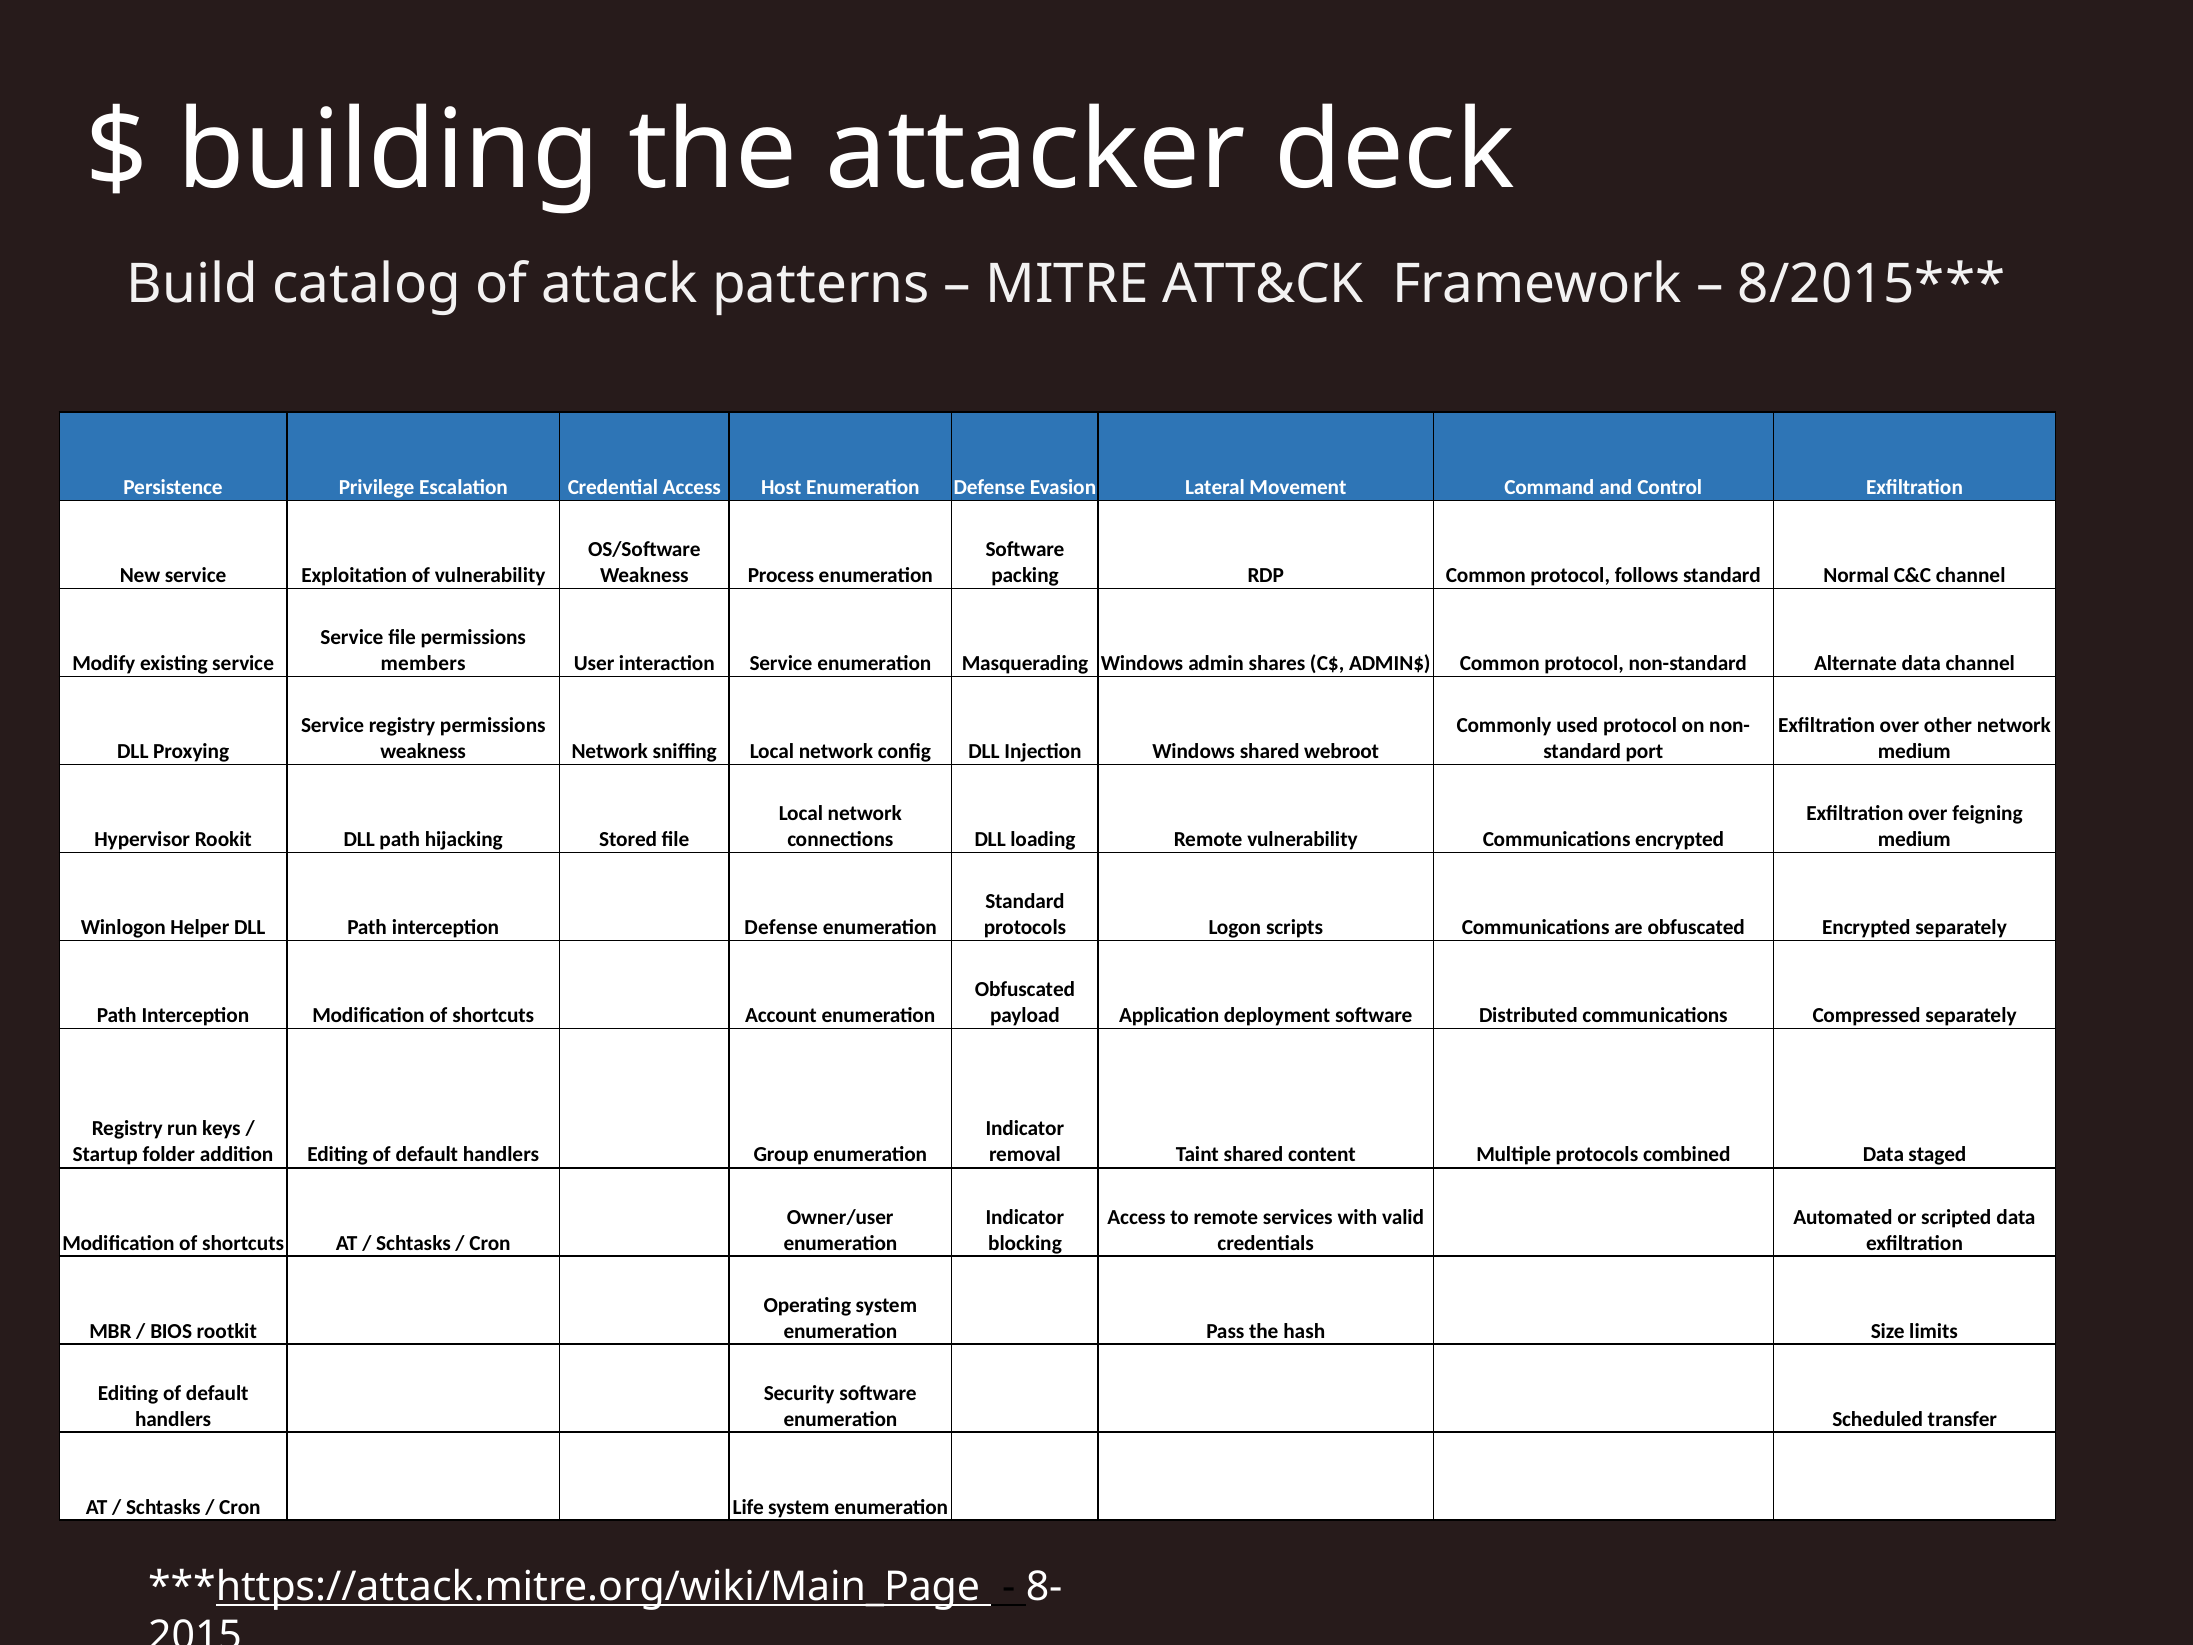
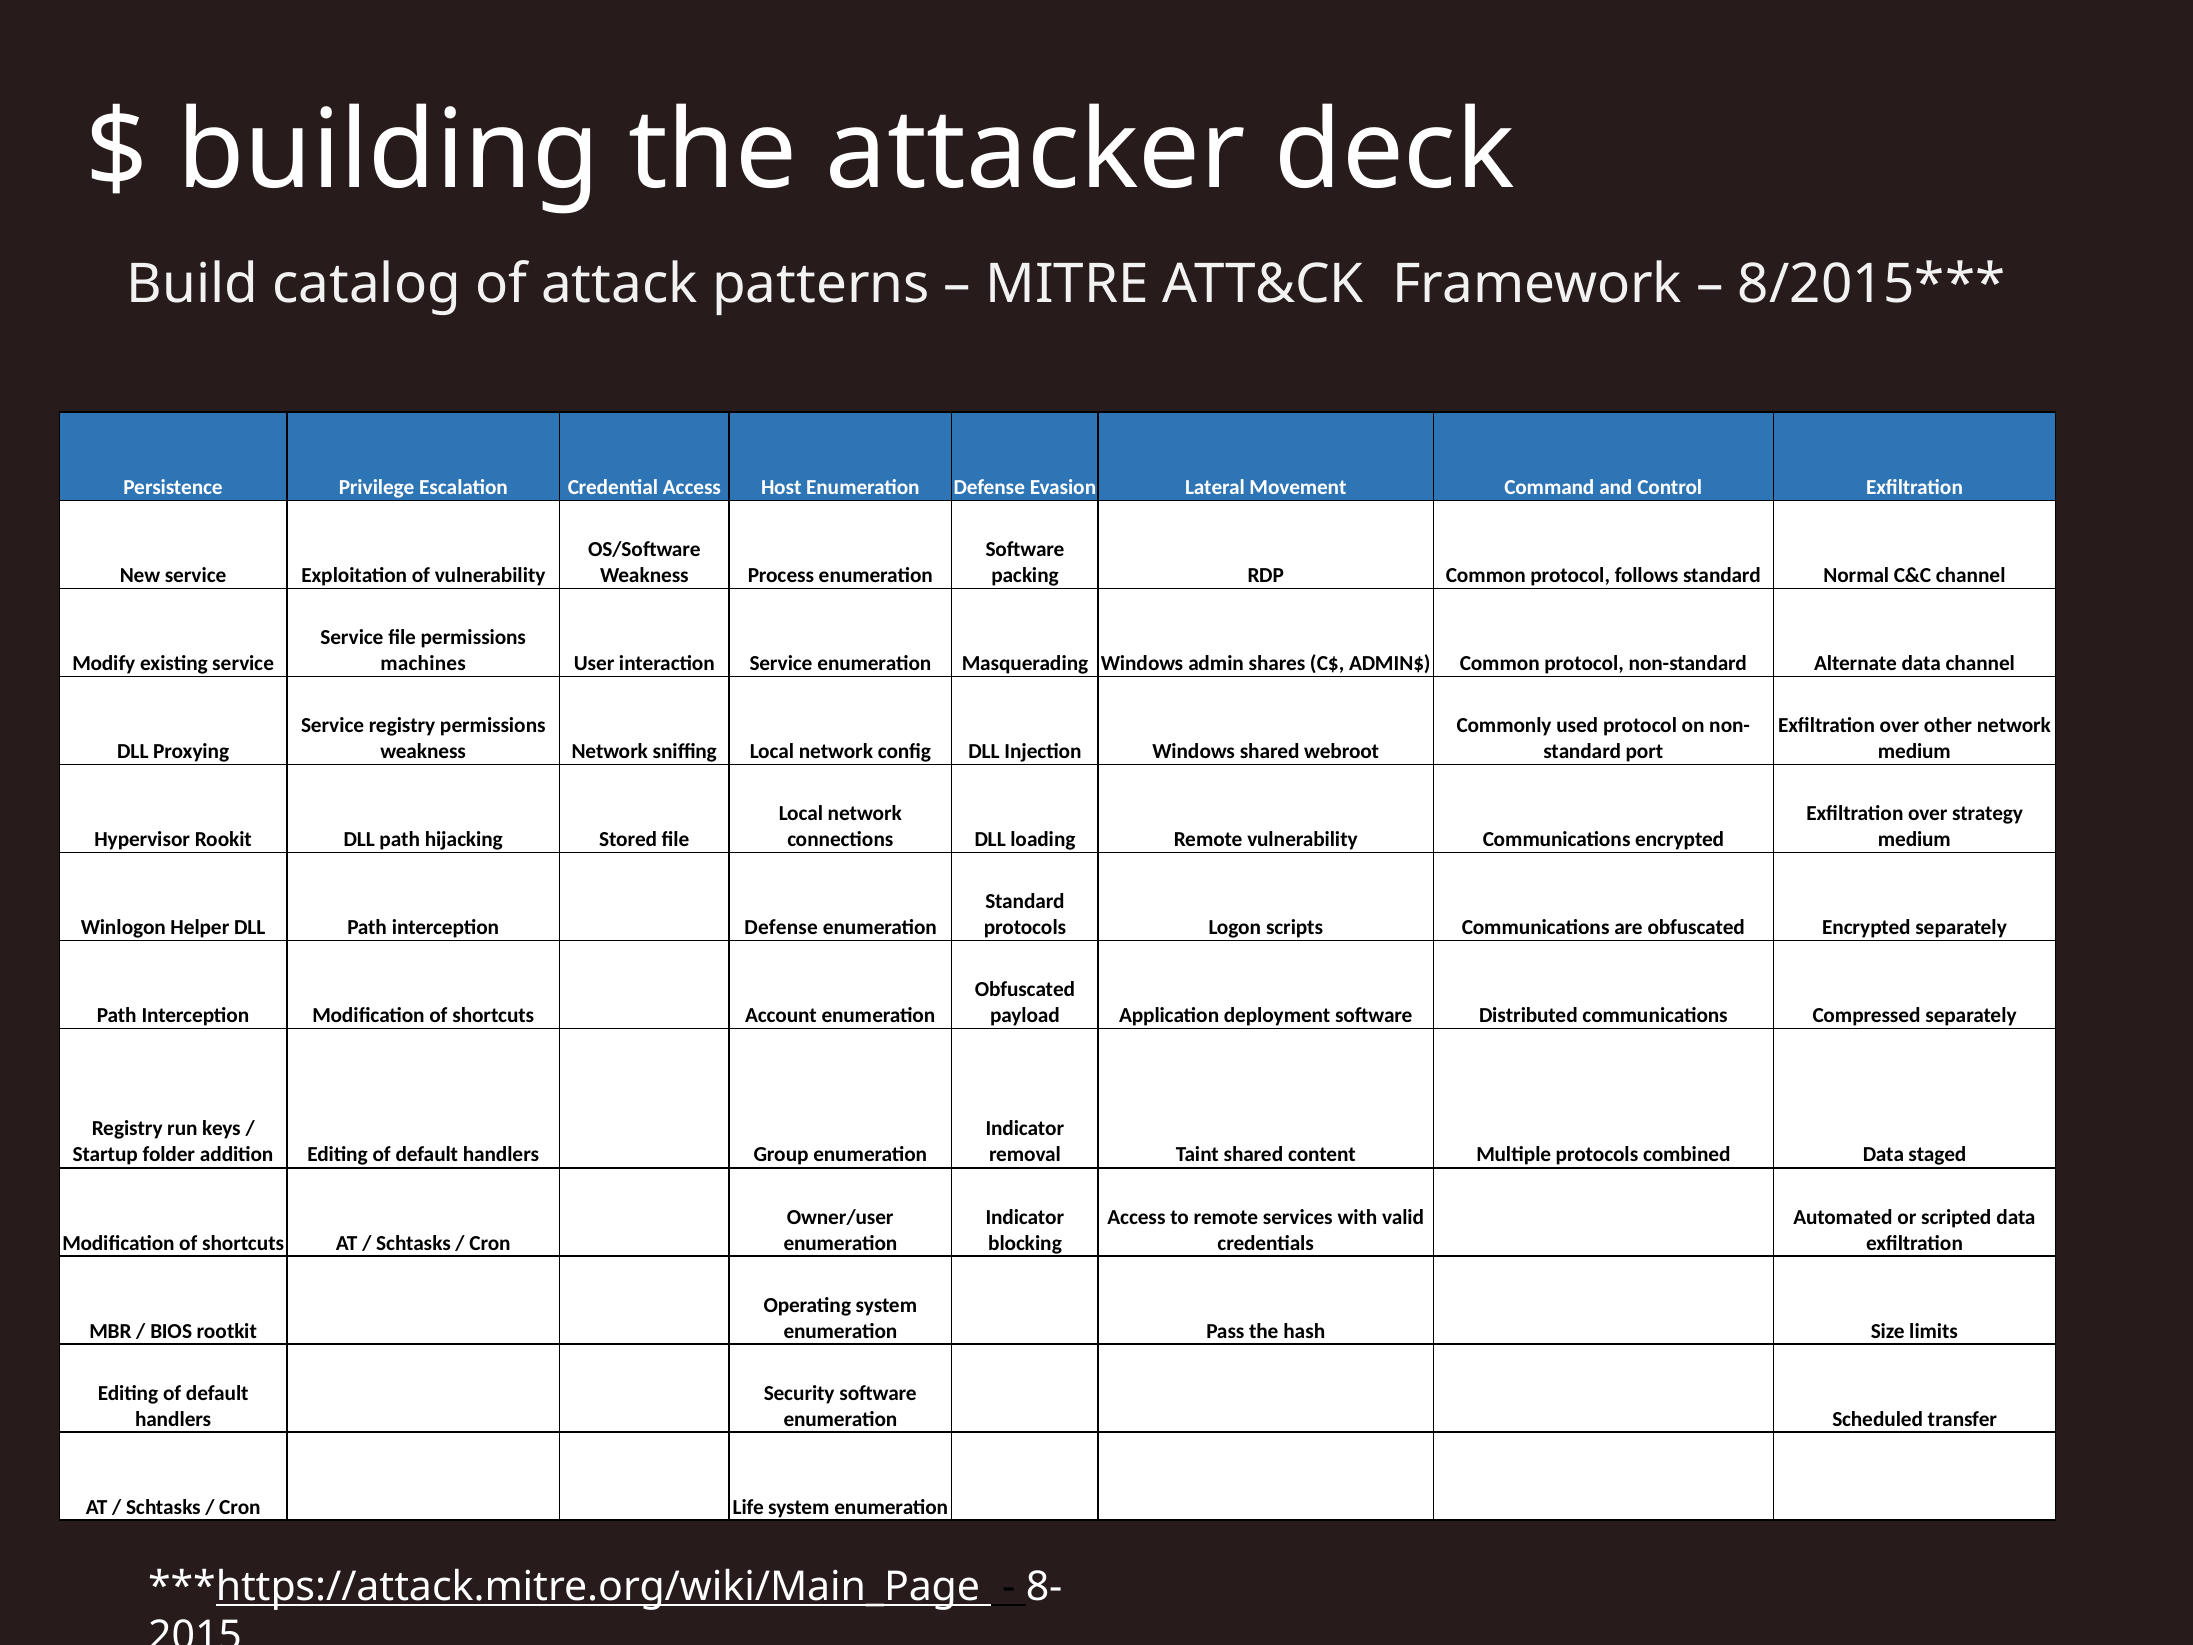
members: members -> machines (423, 663)
feigning: feigning -> strategy (1988, 814)
